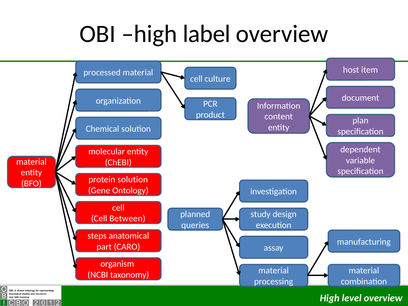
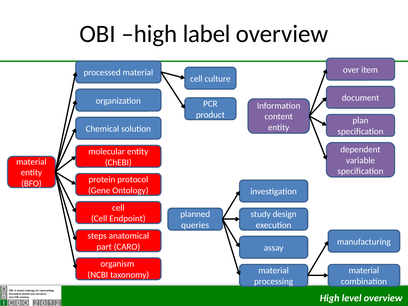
host: host -> over (351, 70)
protein solution: solution -> protocol (133, 180)
Between: Between -> Endpoint (127, 219)
